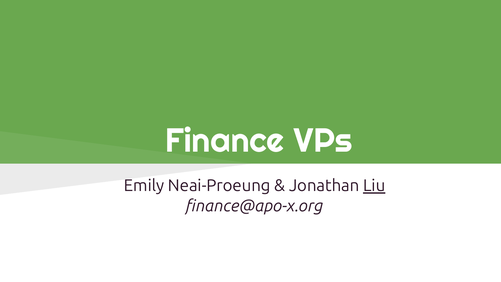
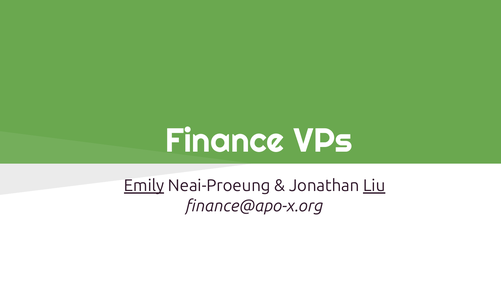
Emily underline: none -> present (144, 186)
